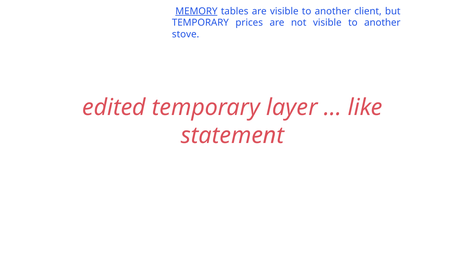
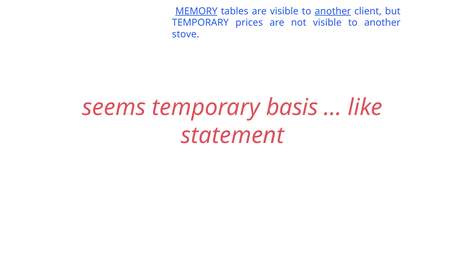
another underline: none -> present (333, 11)
edited: edited -> seems (114, 107)
layer: layer -> basis (292, 107)
